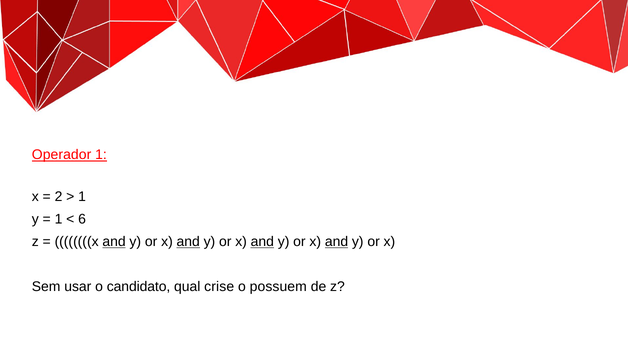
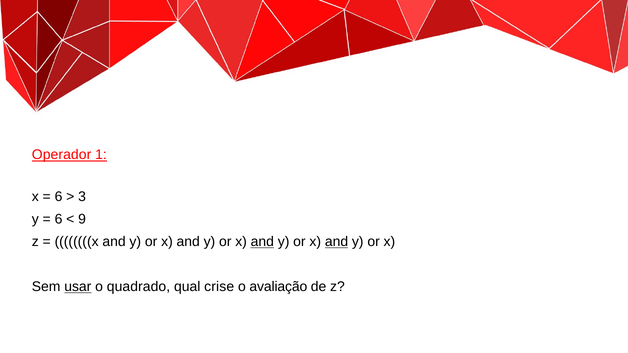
2: 2 -> 6 (59, 197)
1: 1 -> 3 (82, 197)
1: 1 -> 6 (59, 219)
6: 6 -> 9 (82, 219)
and underline: present -> none (114, 242)
and underline: present -> none (188, 242)
usar underline: none -> present (78, 287)
candidato: candidato -> quadrado (138, 287)
possuem: possuem -> avaliação (278, 287)
